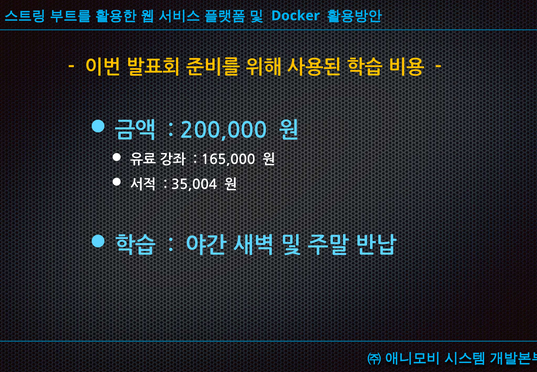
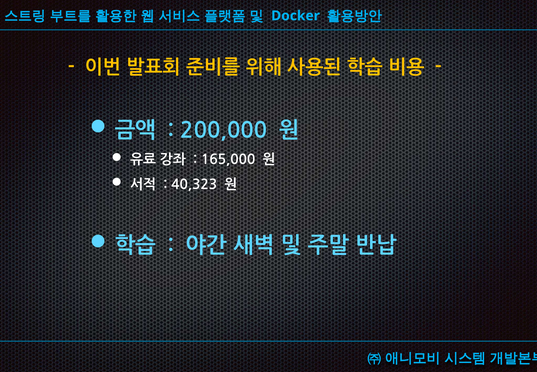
35,004: 35,004 -> 40,323 (194, 184)
